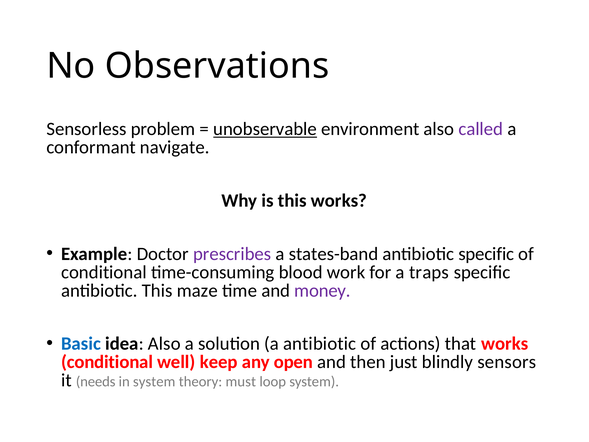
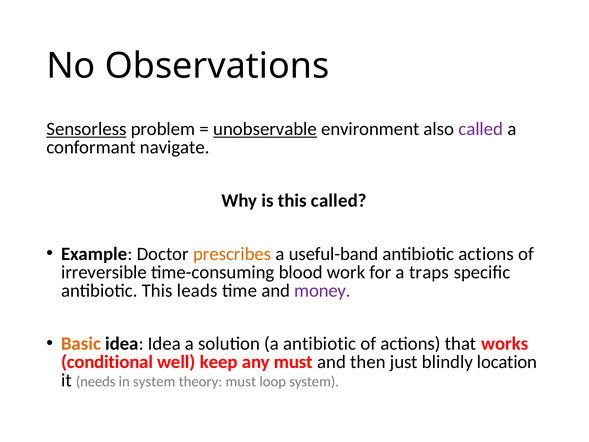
Sensorless underline: none -> present (86, 129)
this works: works -> called (339, 201)
prescribes colour: purple -> orange (232, 254)
states-band: states-band -> useful-band (334, 254)
antibiotic specific: specific -> actions (486, 254)
conditional: conditional -> irreversible (104, 272)
maze: maze -> leads (197, 290)
Basic colour: blue -> orange (81, 344)
idea Also: Also -> Idea (164, 344)
any open: open -> must (293, 362)
sensors: sensors -> location (507, 362)
